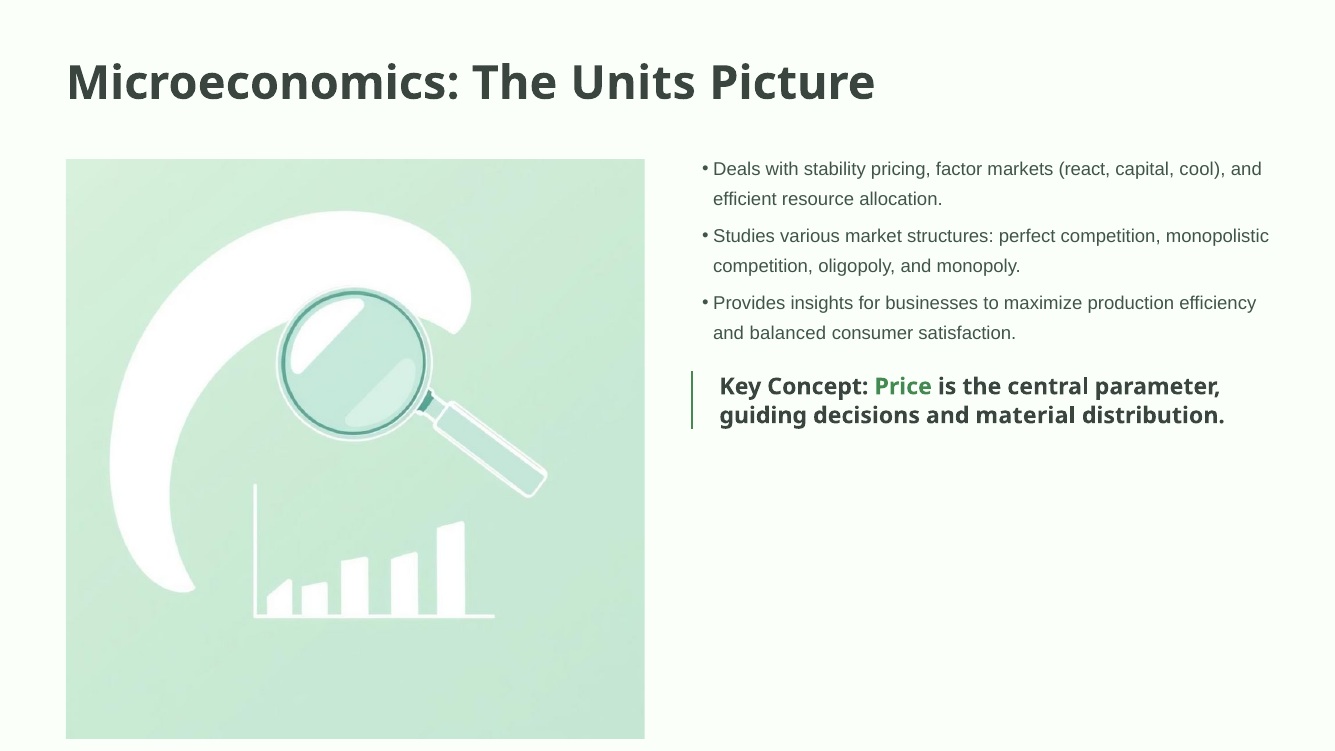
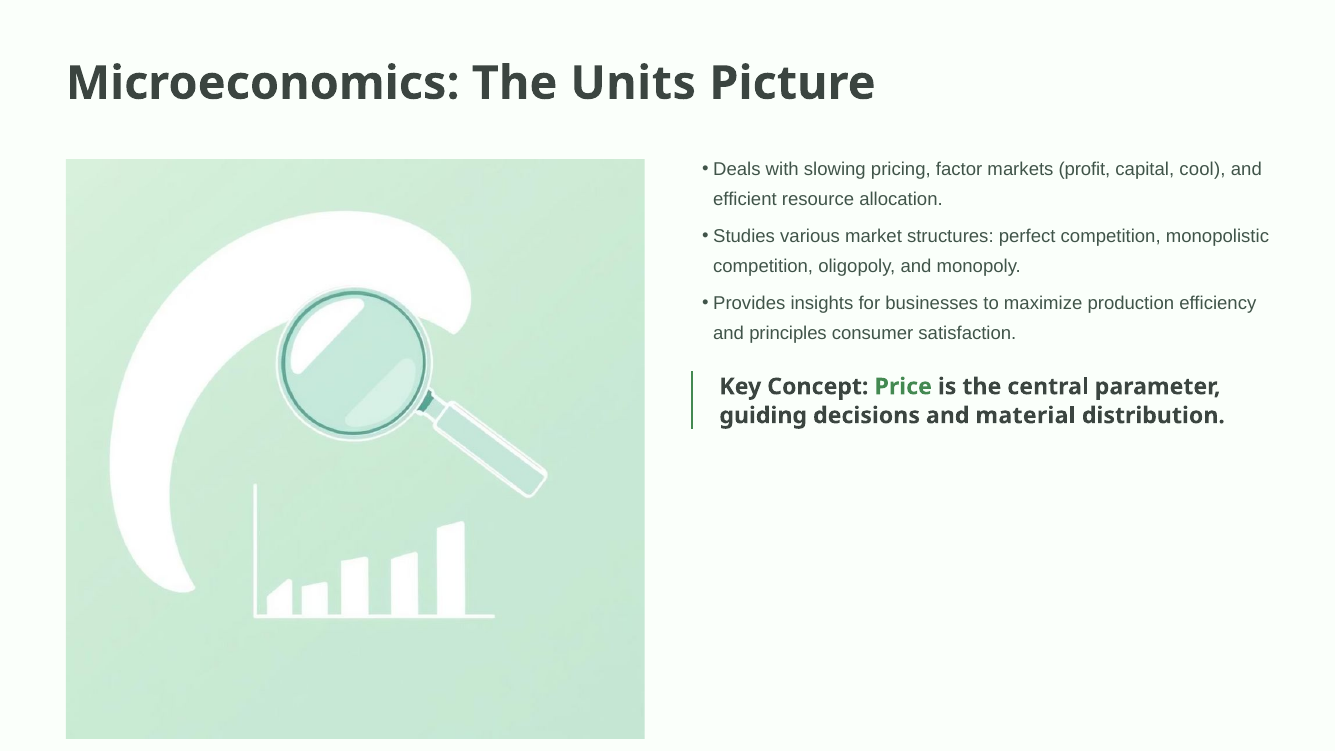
stability: stability -> slowing (835, 170)
react: react -> profit (1084, 170)
balanced: balanced -> principles (788, 333)
